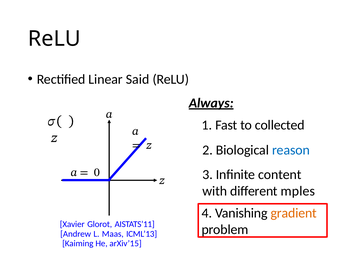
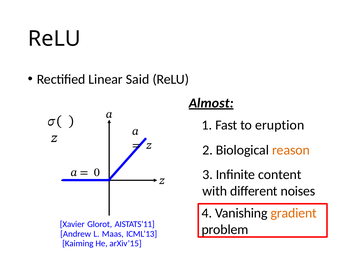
Always: Always -> Almost (211, 103)
collected: collected -> eruption (280, 125)
reason colour: blue -> orange (291, 150)
mples: mples -> noises (298, 191)
